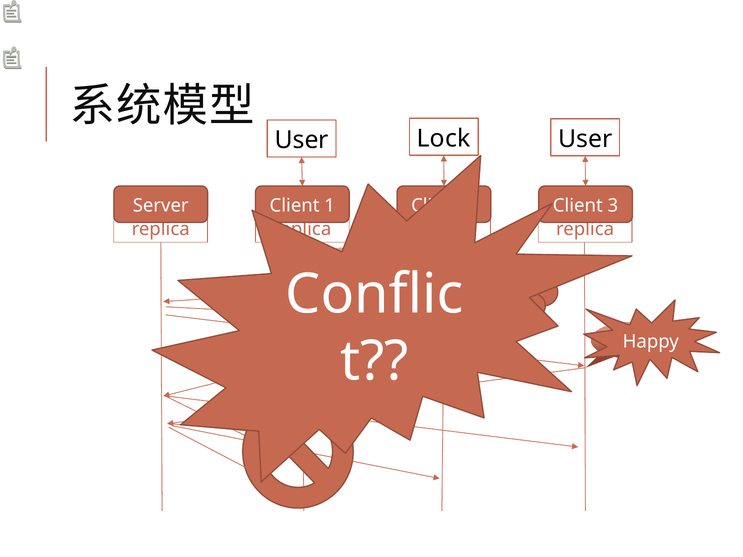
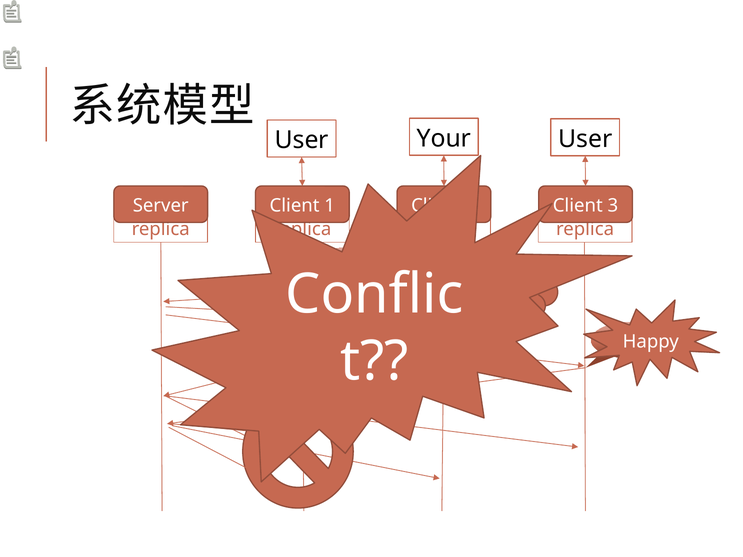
Lock: Lock -> Your (444, 139)
